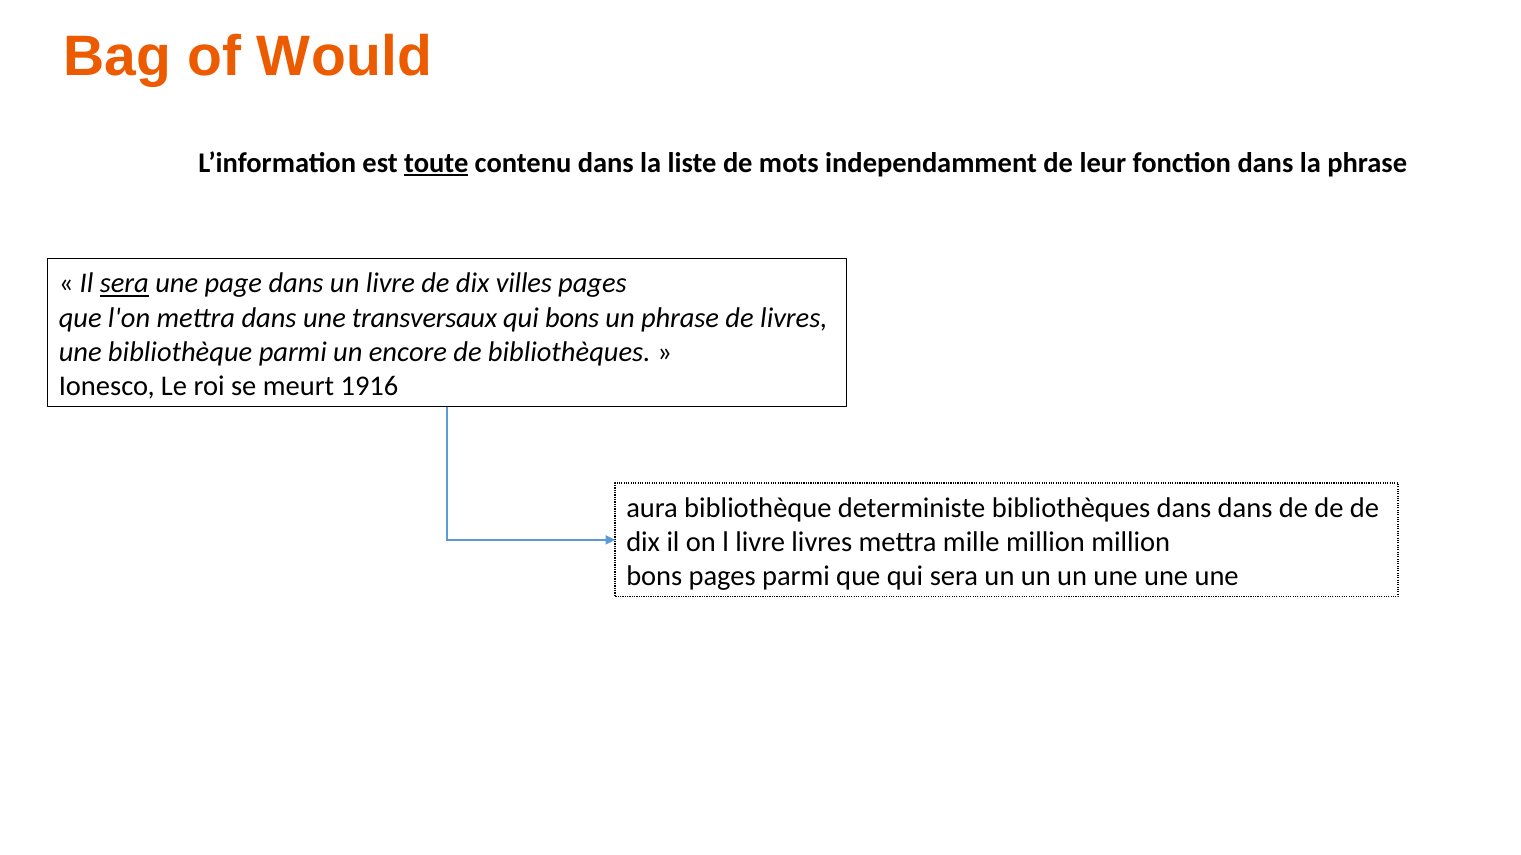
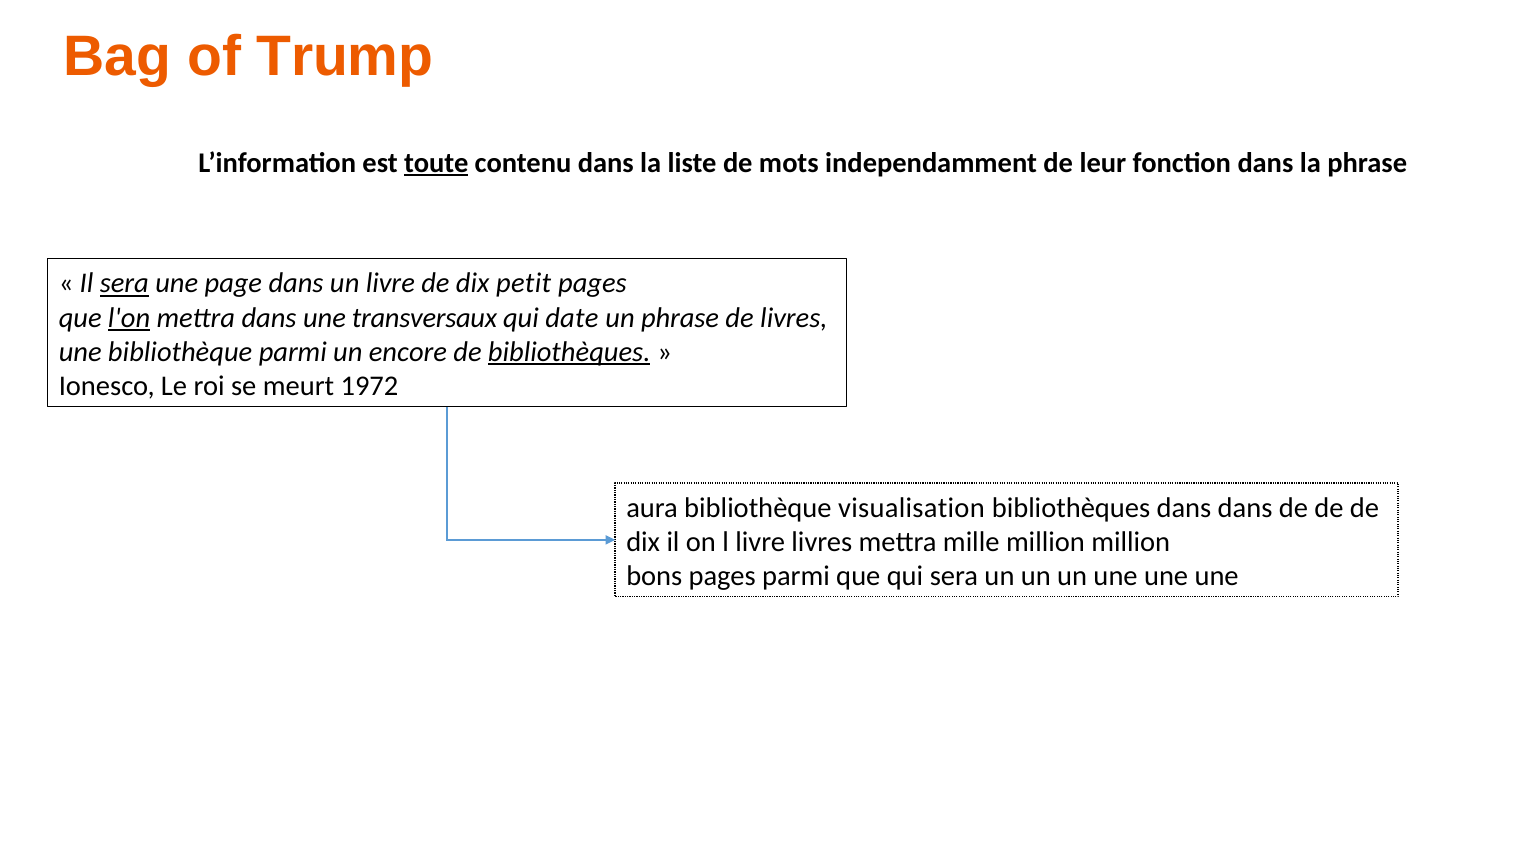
Would: Would -> Trump (345, 57)
villes: villes -> petit (524, 284)
l'on underline: none -> present (129, 318)
qui bons: bons -> date (572, 318)
bibliothèques underline: none -> present (569, 352)
1916: 1916 -> 1972 (369, 386)
deterministe: deterministe -> visualisation (911, 508)
